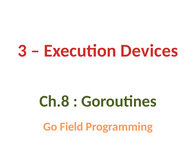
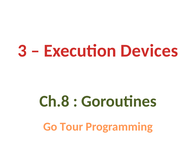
Field: Field -> Tour (71, 127)
